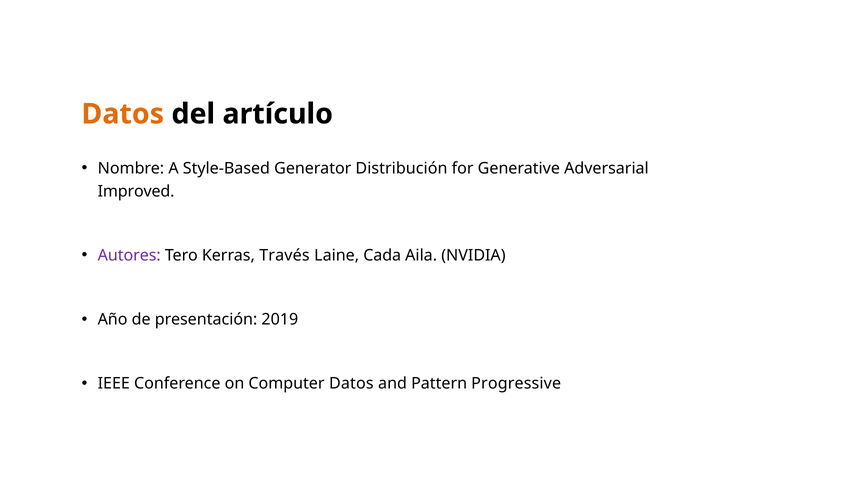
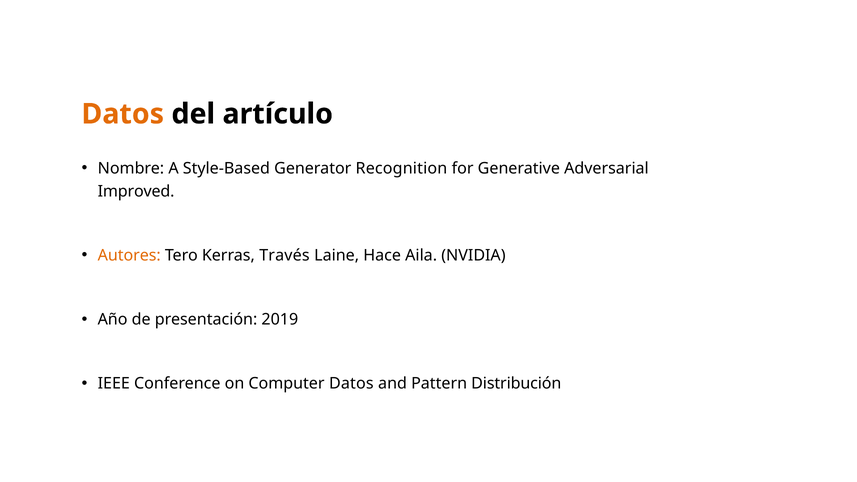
Distribución: Distribución -> Recognition (401, 168)
Autores colour: purple -> orange (129, 255)
Cada: Cada -> Hace (382, 255)
Progressive: Progressive -> Distribución (516, 384)
